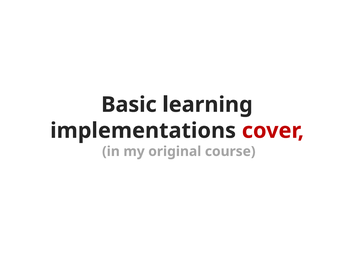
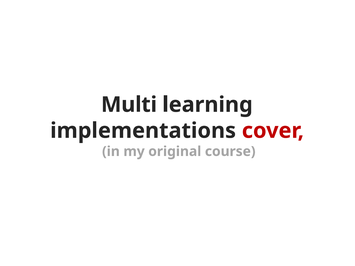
Basic: Basic -> Multi (129, 105)
